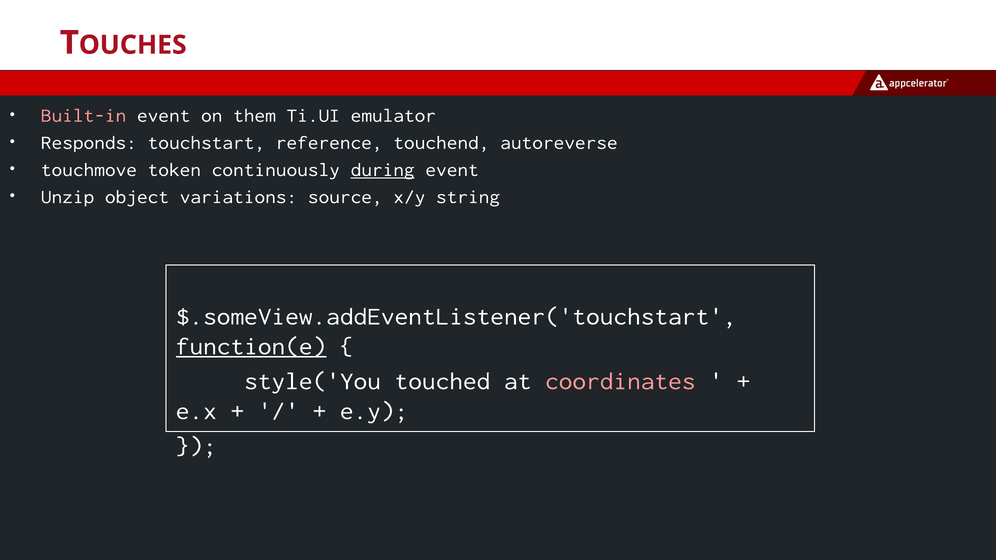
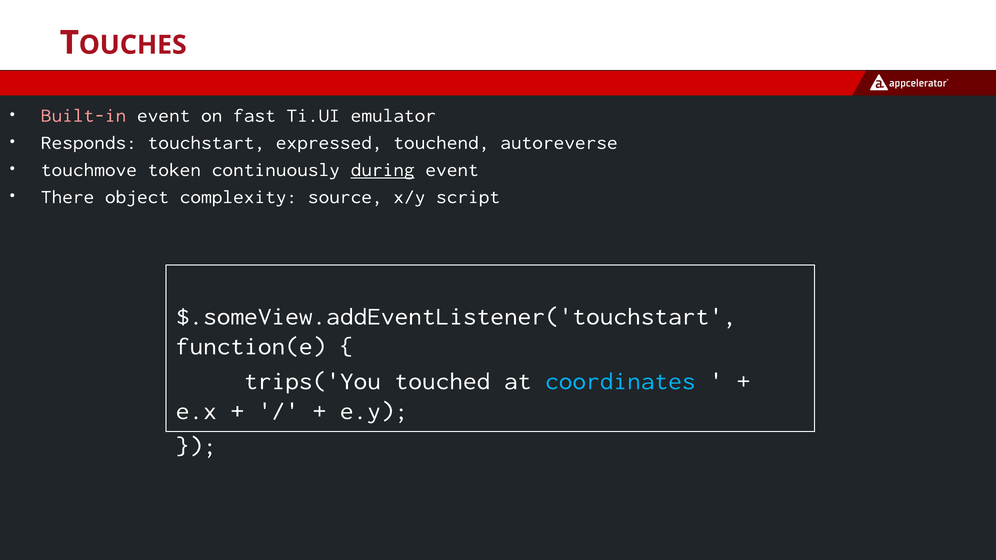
them: them -> fast (254, 115)
reference: reference -> expressed (329, 143)
Unzip: Unzip -> There (68, 197)
variations: variations -> complexity (238, 197)
string: string -> script (468, 197)
function(e underline: present -> none (251, 346)
style('You: style('You -> trips('You (313, 381)
coordinates colour: pink -> light blue (620, 381)
